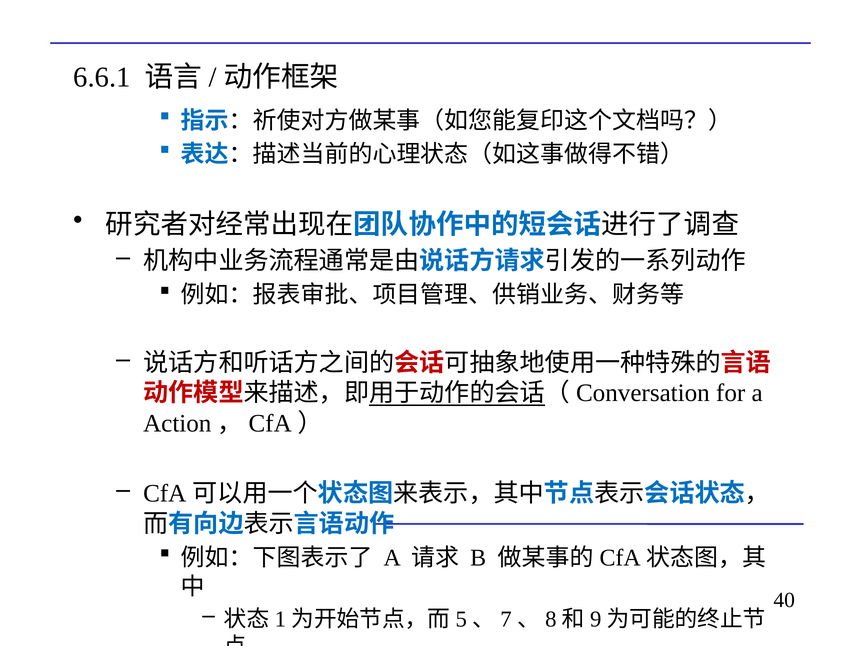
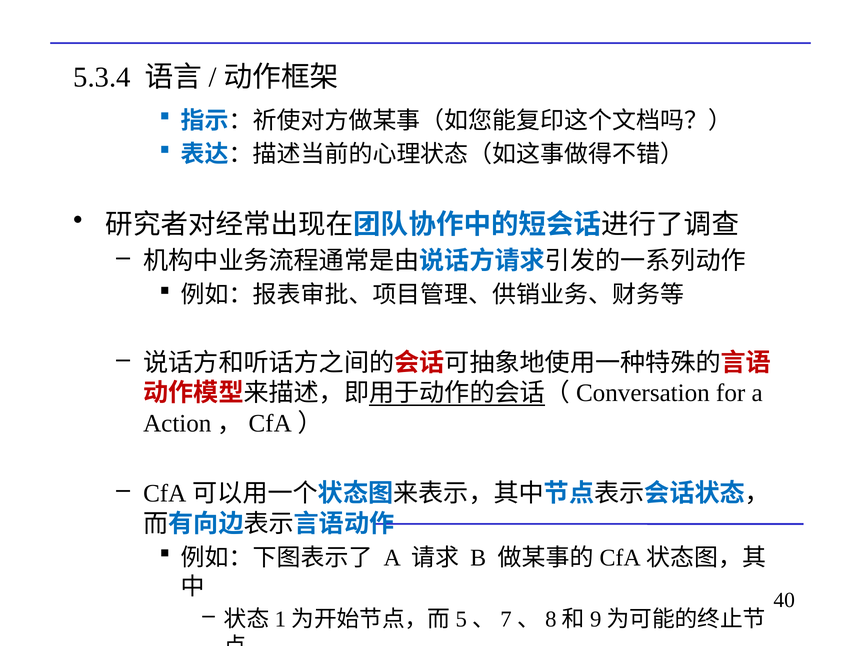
6.6.1: 6.6.1 -> 5.3.4 (102, 77)
